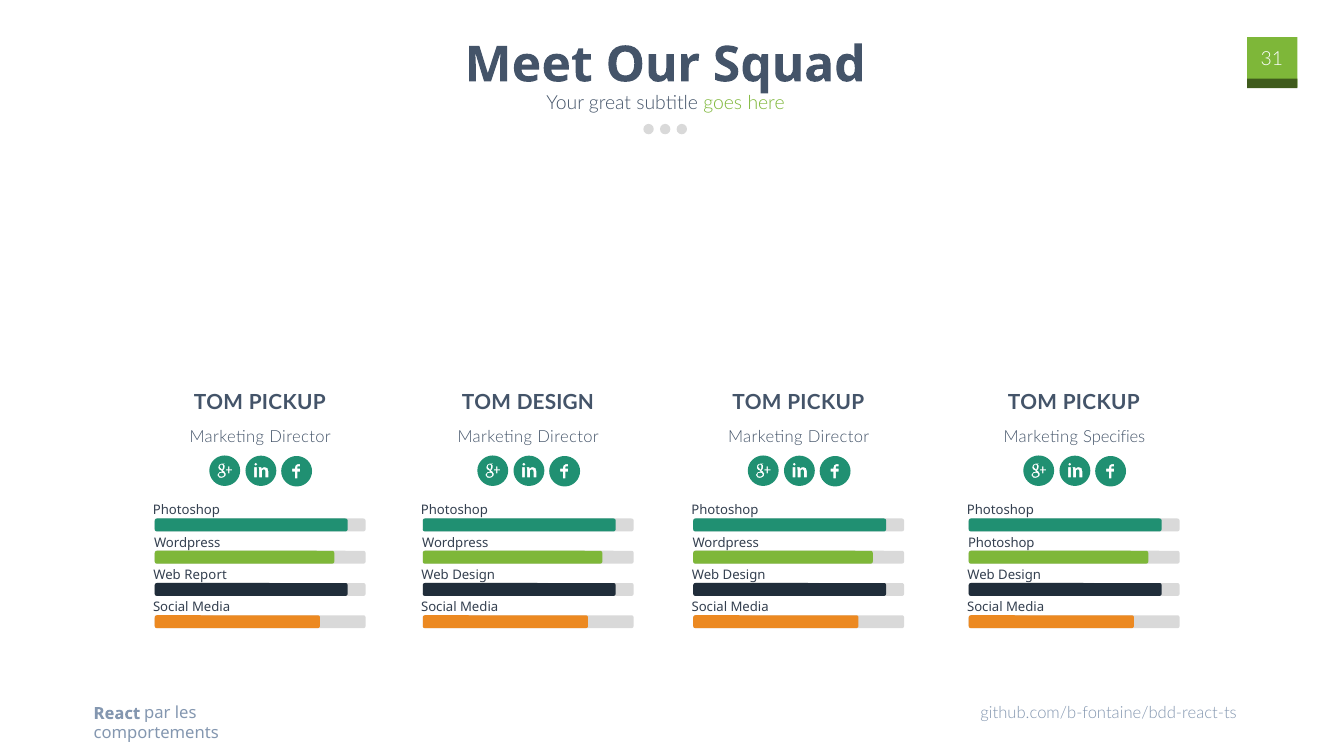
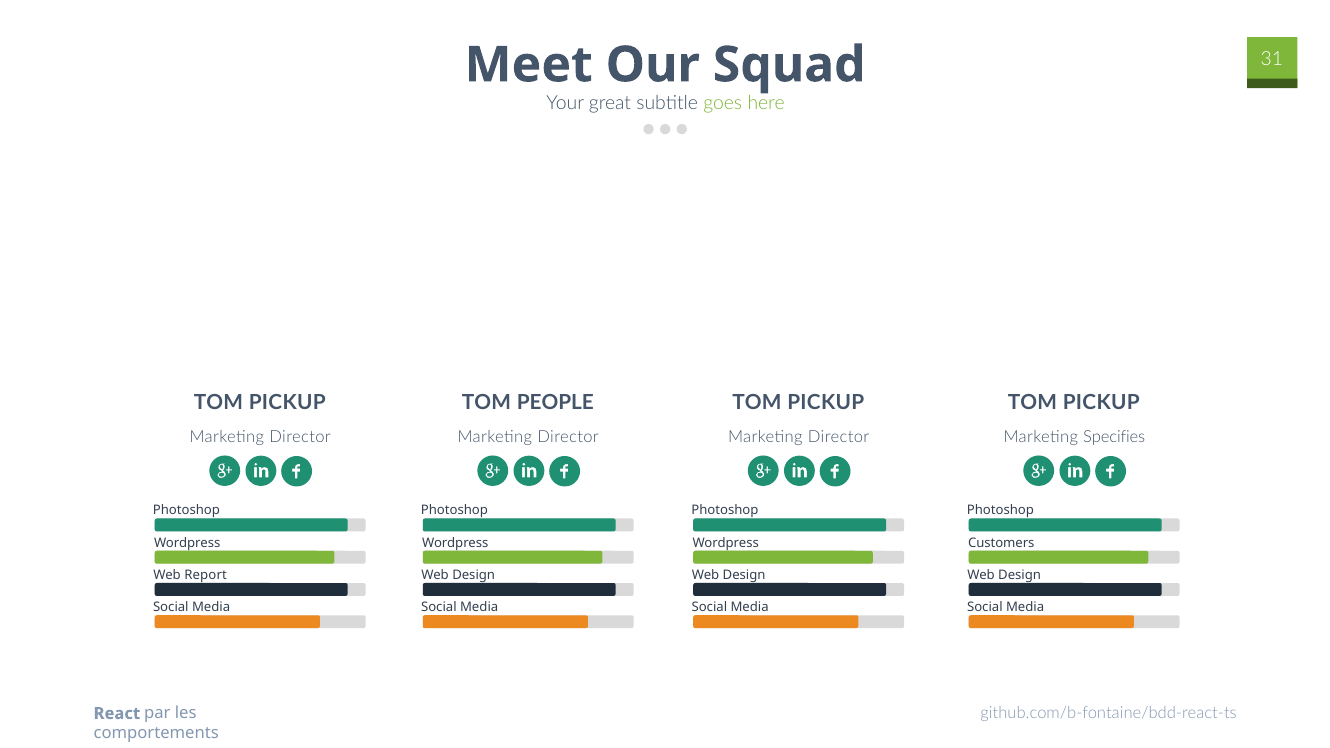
TOM DESIGN: DESIGN -> PEOPLE (555, 402)
Photoshop: Photoshop -> Customers (1001, 543)
